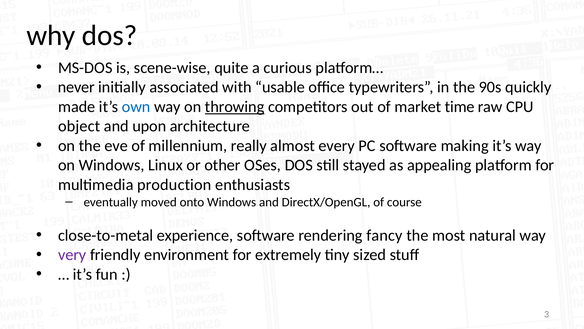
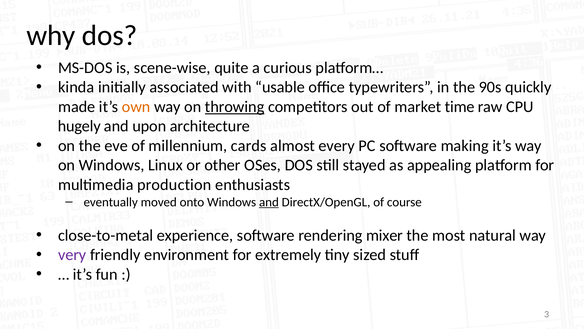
never: never -> kinda (76, 87)
own colour: blue -> orange (136, 107)
object: object -> hugely (79, 126)
really: really -> cards (249, 146)
and underline: none -> present (269, 202)
fancy: fancy -> mixer (385, 235)
